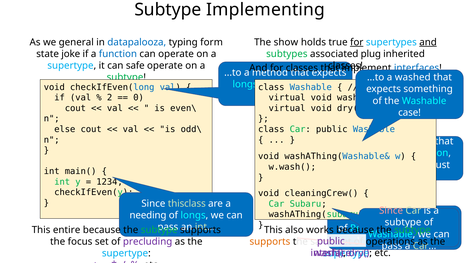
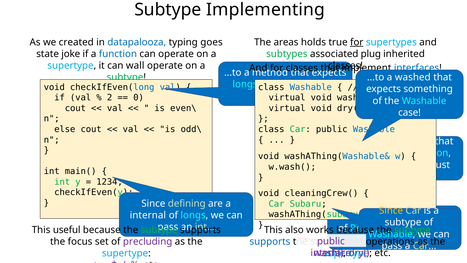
general: general -> created (76, 42)
form: form -> goes (212, 42)
show: show -> areas (286, 42)
and underline: present -> none (428, 42)
safe: safe -> wall (135, 65)
thisclass: thisclass -> defining (187, 203)
Since colour: pink -> yellow (391, 210)
needing: needing -> internal (148, 215)
entire: entire -> useful (67, 230)
supports colour: orange -> blue (270, 241)
